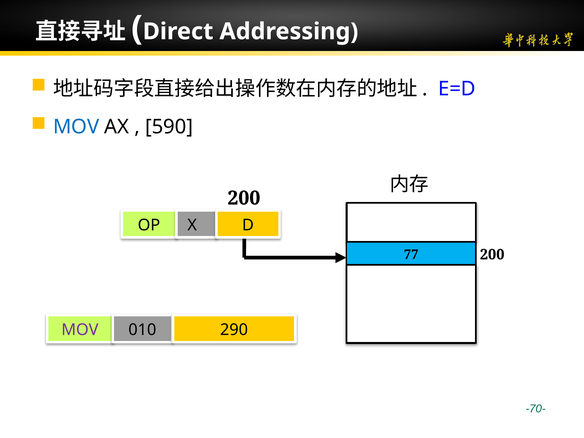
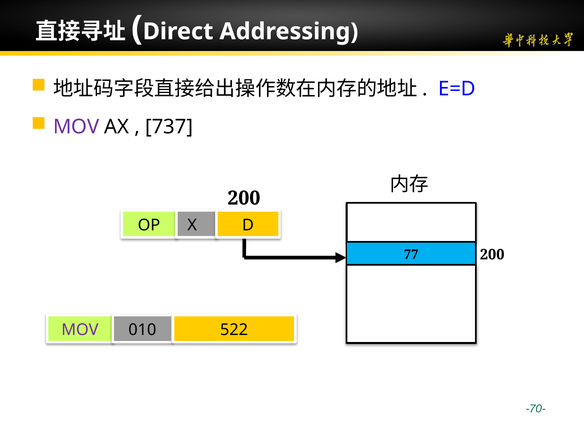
MOV colour: blue -> purple (76, 127)
590: 590 -> 737 (169, 127)
290: 290 -> 522 (234, 330)
